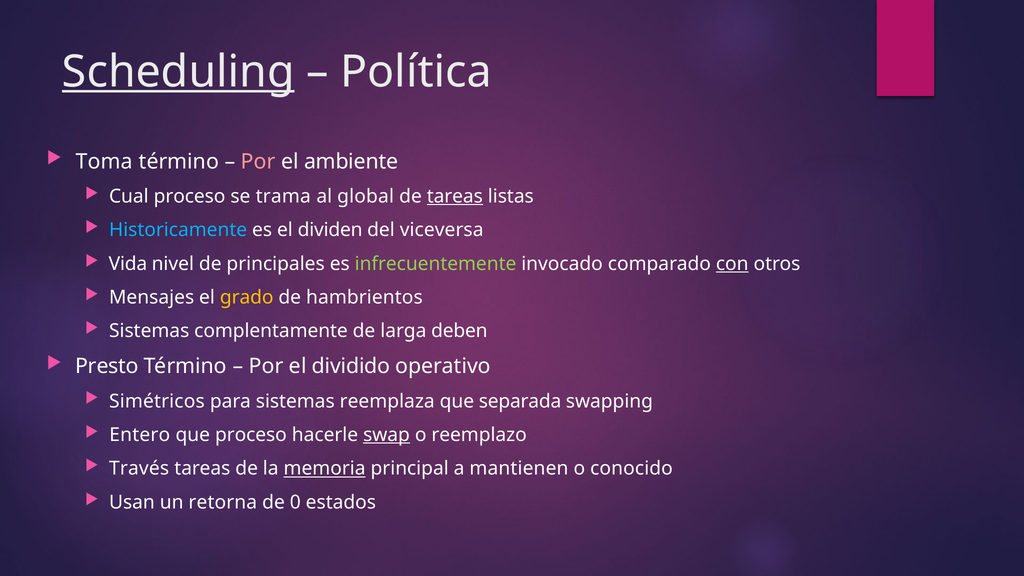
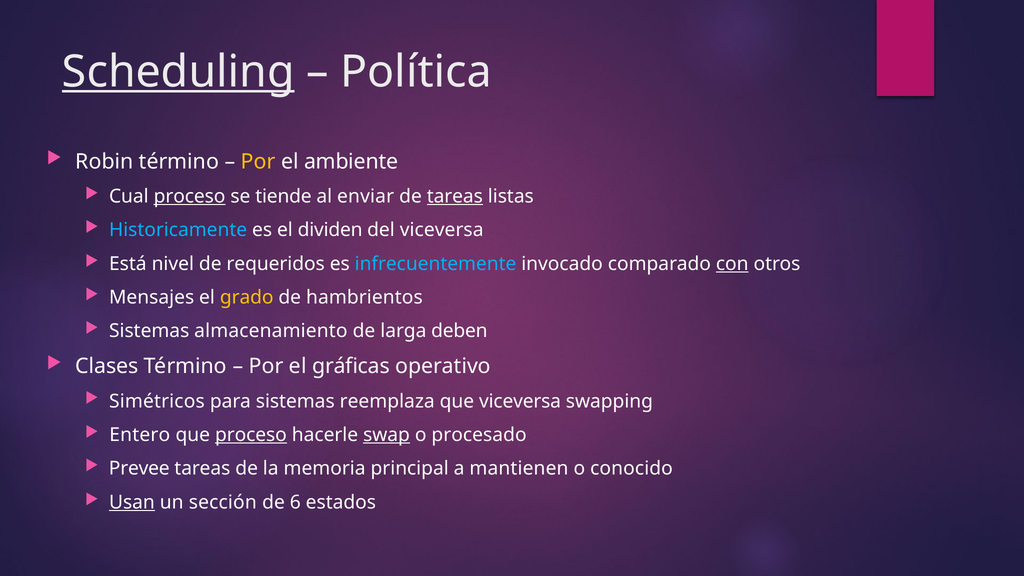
Toma: Toma -> Robin (104, 161)
Por colour: pink -> yellow (258, 161)
proceso underline: none -> present (190, 196)
trama: trama -> tiende (283, 196)
global: global -> enviar (366, 196)
Vida: Vida -> Está (128, 264)
principales: principales -> requeridos (276, 264)
infrecuentemente colour: light green -> light blue (436, 264)
complentamente: complentamente -> almacenamiento (271, 331)
Presto: Presto -> Clases (107, 366)
dividido: dividido -> gráficas (351, 366)
que separada: separada -> viceversa (520, 401)
proceso underline: none -> present (251, 435)
reemplazo: reemplazo -> procesado (479, 435)
Través: Través -> Prevee (139, 469)
memoria underline: present -> none (325, 469)
Usan underline: none -> present (132, 502)
retorna: retorna -> sección (223, 502)
0: 0 -> 6 (295, 502)
